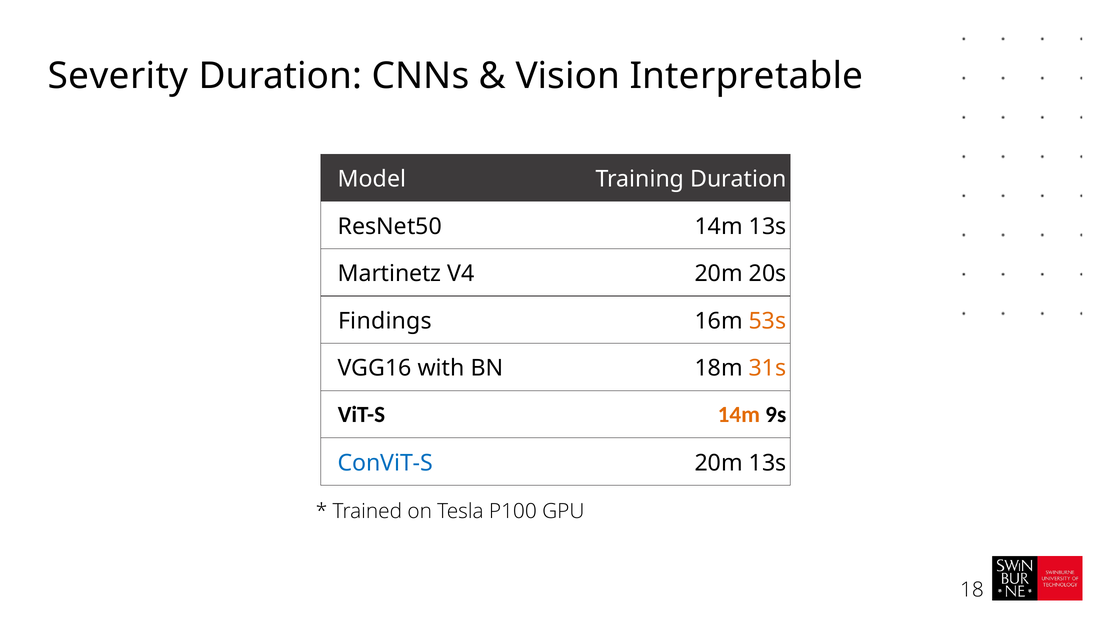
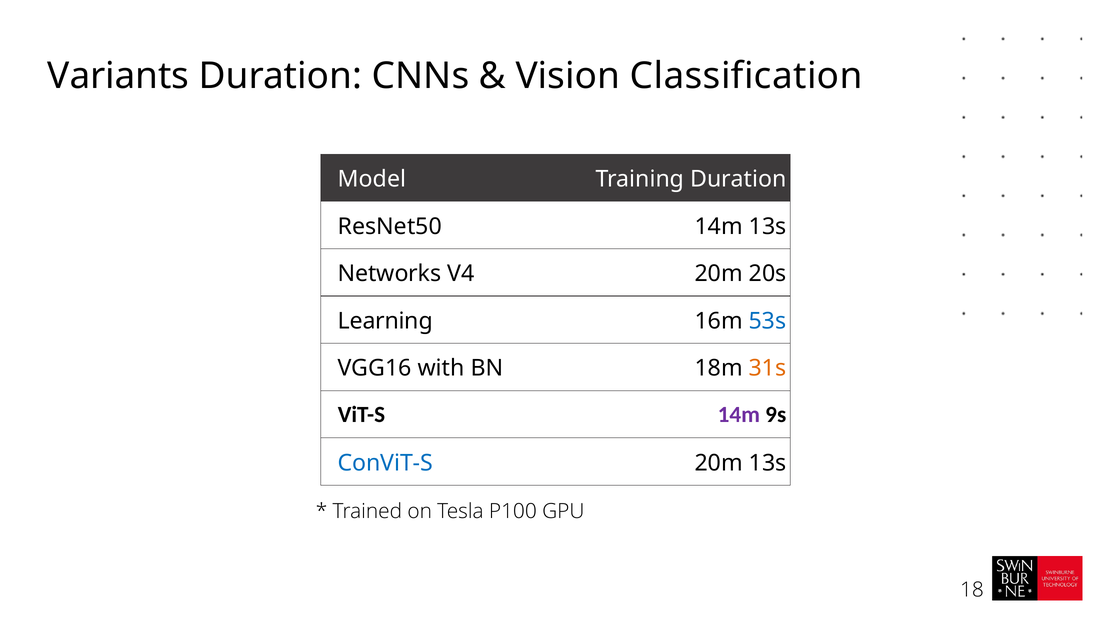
Severity: Severity -> Variants (118, 76)
Interpretable: Interpretable -> Classification (746, 76)
Martinetz: Martinetz -> Networks (390, 274)
Findings: Findings -> Learning (385, 321)
53s colour: orange -> blue (768, 321)
14m colour: orange -> purple (739, 414)
